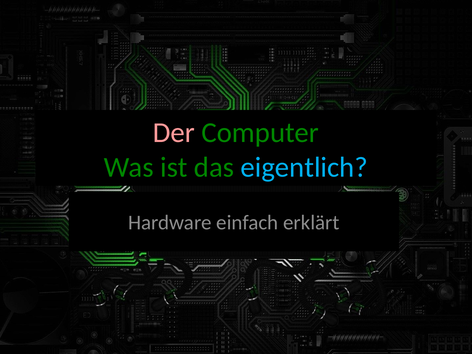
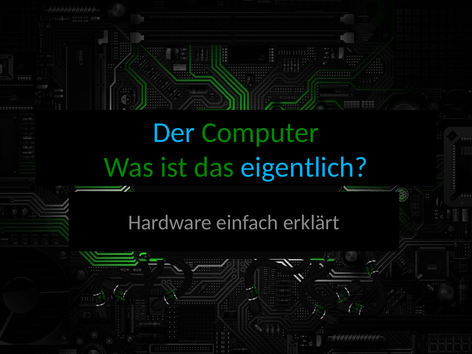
Der colour: pink -> light blue (174, 133)
